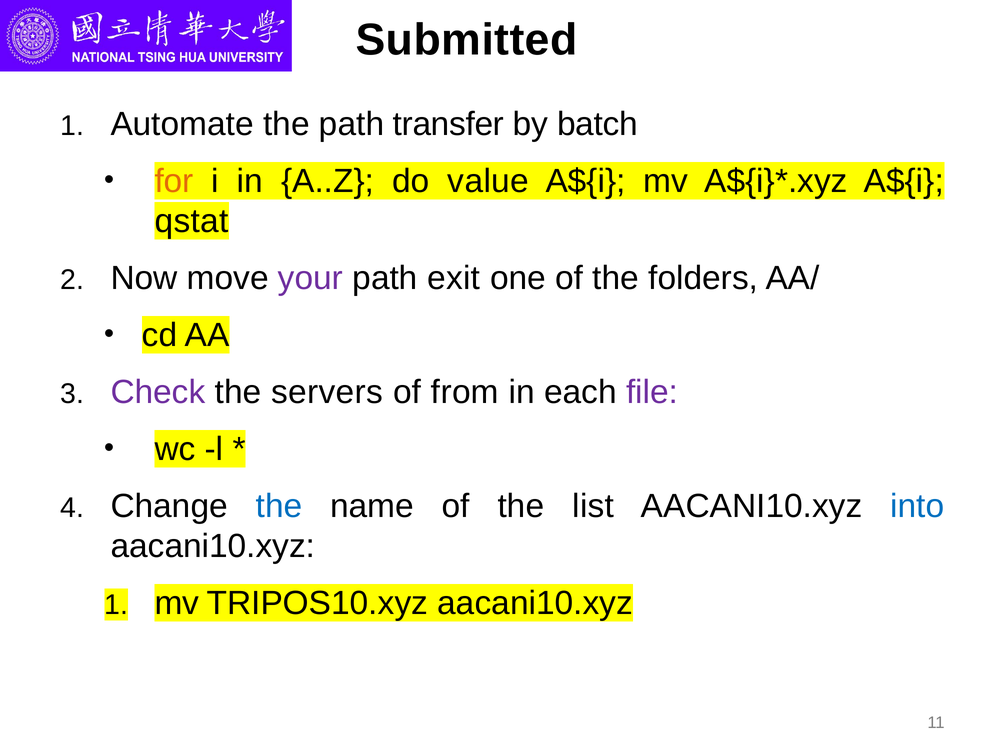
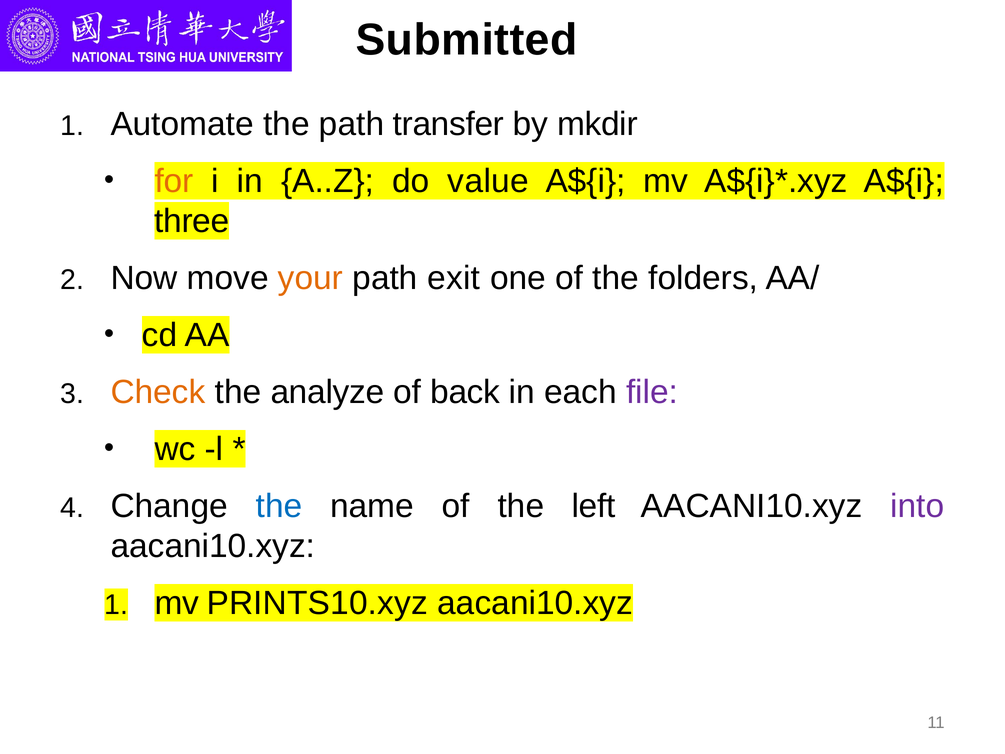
batch: batch -> mkdir (597, 124)
qstat: qstat -> three (192, 221)
your colour: purple -> orange (311, 278)
Check colour: purple -> orange (158, 392)
servers: servers -> analyze (328, 392)
from: from -> back (465, 392)
list: list -> left (594, 506)
into colour: blue -> purple (917, 506)
TRIPOS10.xyz: TRIPOS10.xyz -> PRINTS10.xyz (317, 603)
